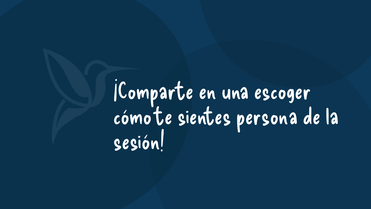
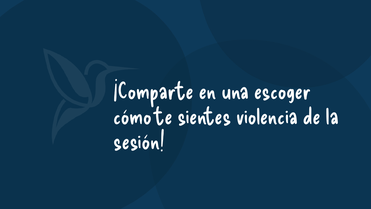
persona: persona -> violencia (267, 116)
